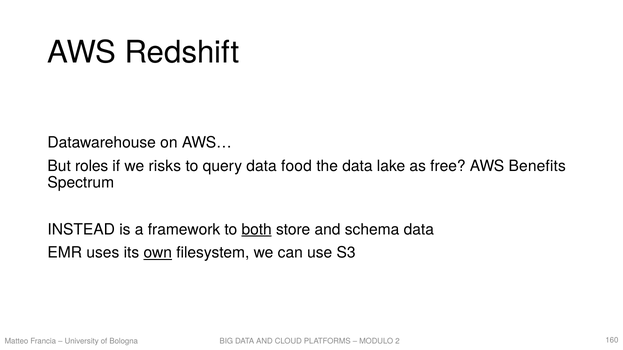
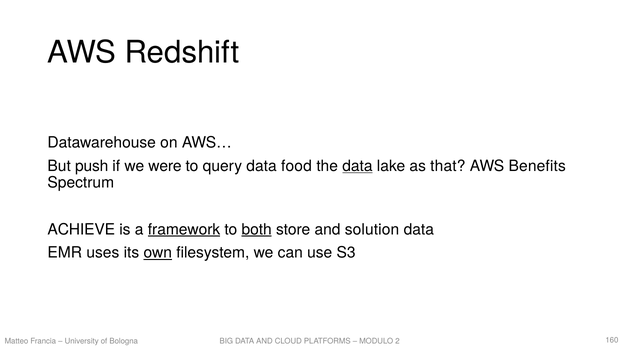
roles: roles -> push (92, 166)
risks: risks -> were (165, 166)
data underline: none -> present (357, 166)
free: free -> that (448, 166)
INSTEAD: INSTEAD -> ACHIEVE (81, 230)
framework underline: none -> present (184, 230)
schema: schema -> solution (372, 230)
